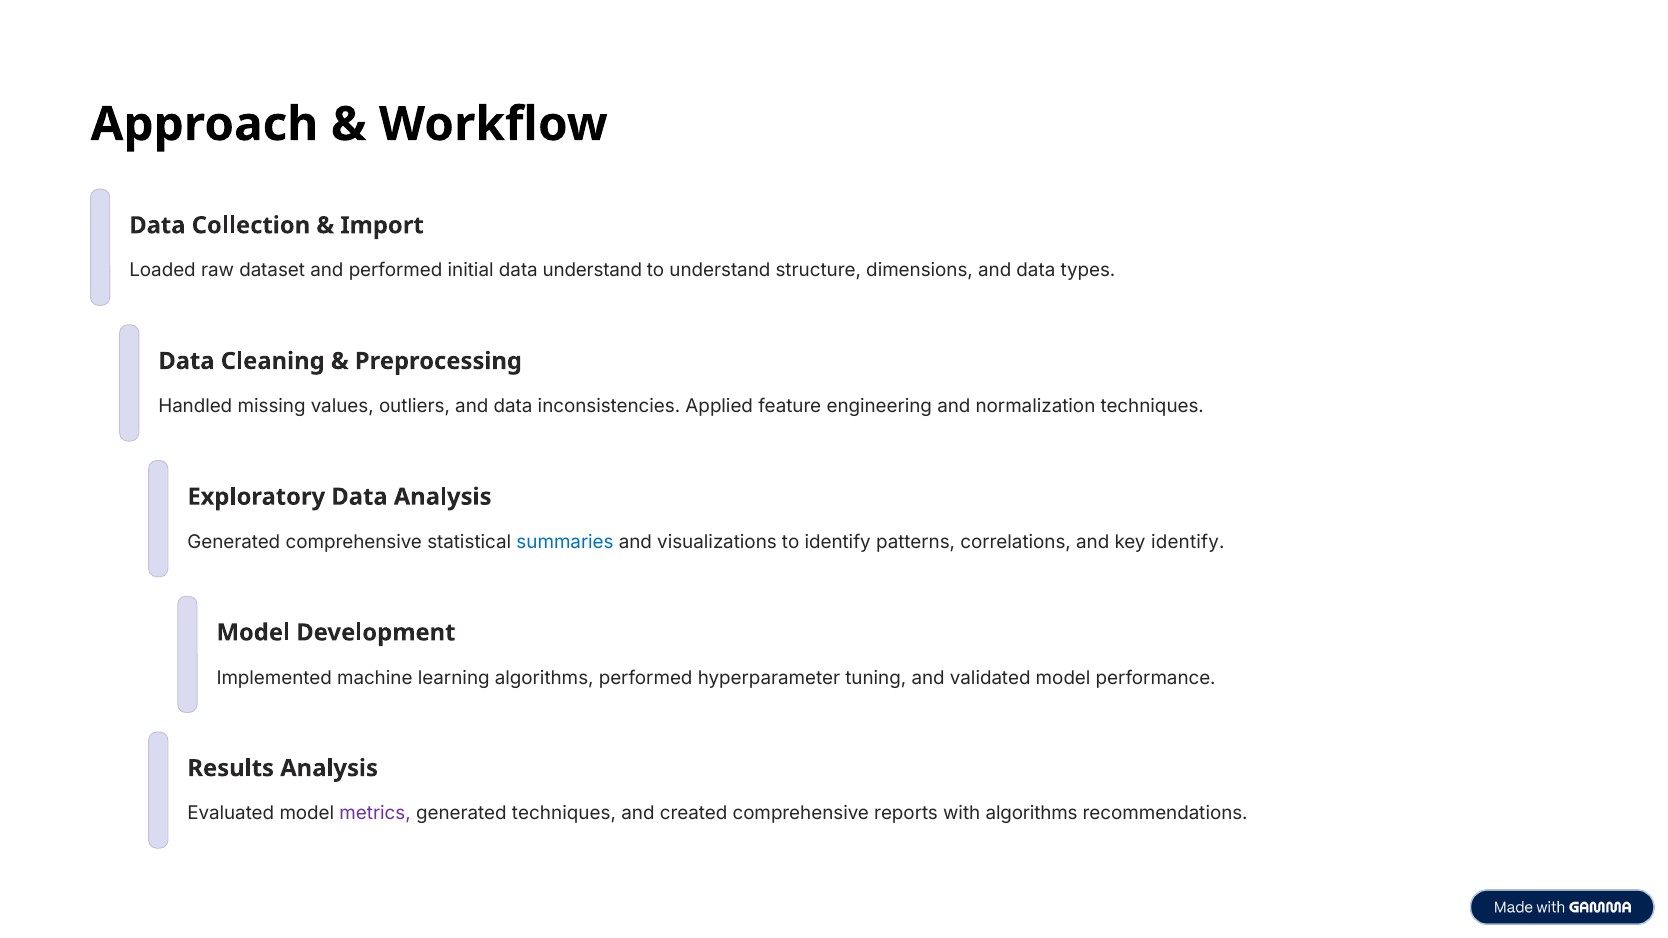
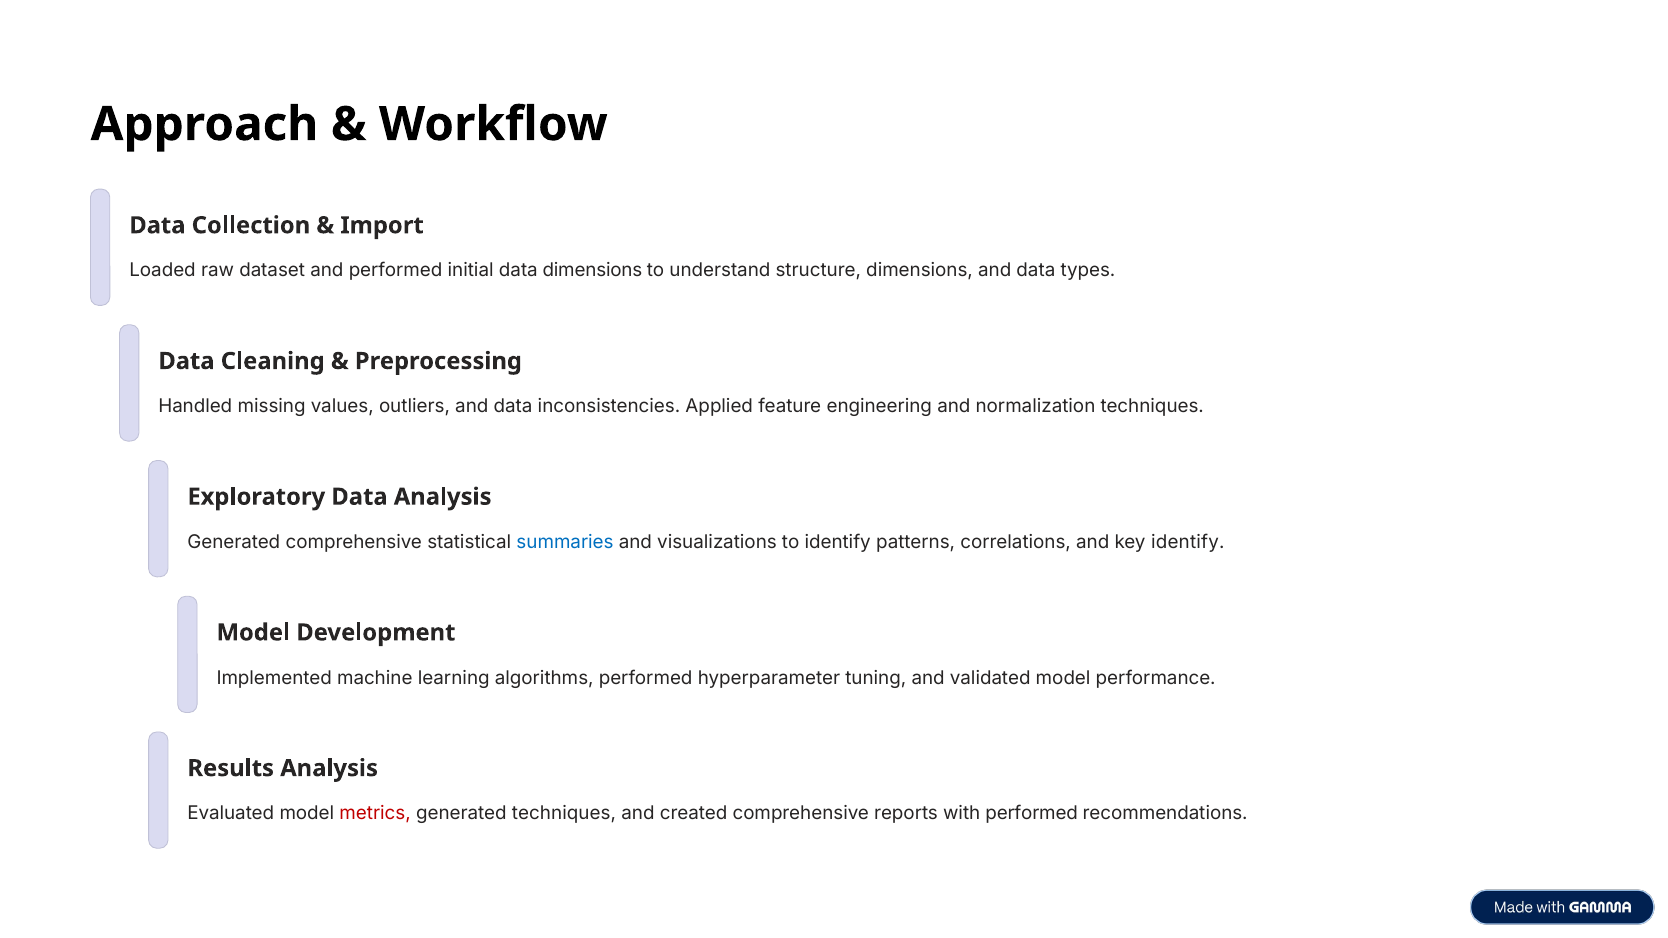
data understand: understand -> dimensions (592, 271)
metrics colour: purple -> red (375, 814)
with algorithms: algorithms -> performed (1032, 814)
